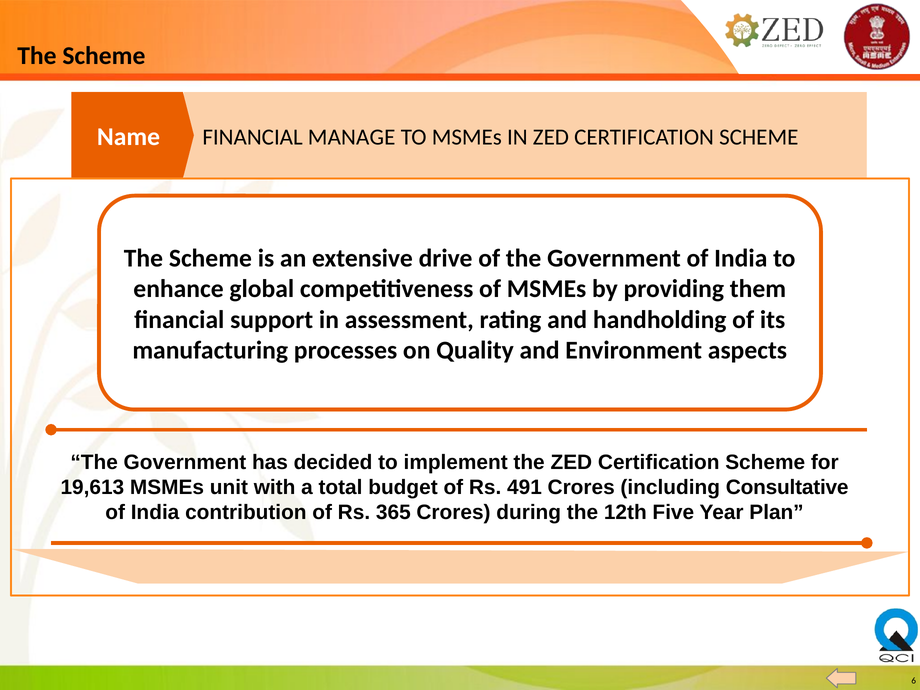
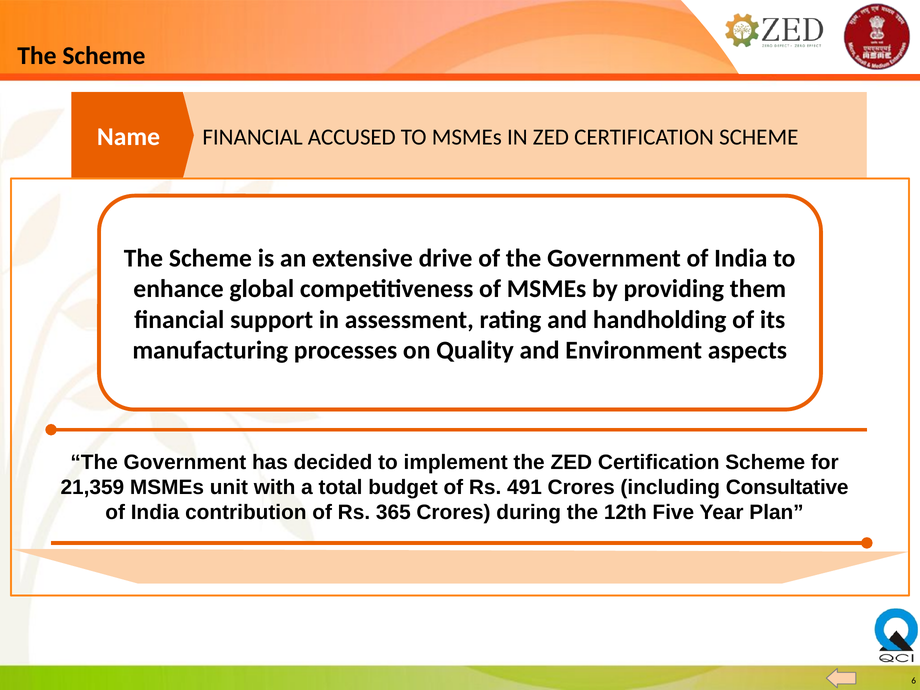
MANAGE: MANAGE -> ACCUSED (352, 137)
19,613: 19,613 -> 21,359 (92, 487)
